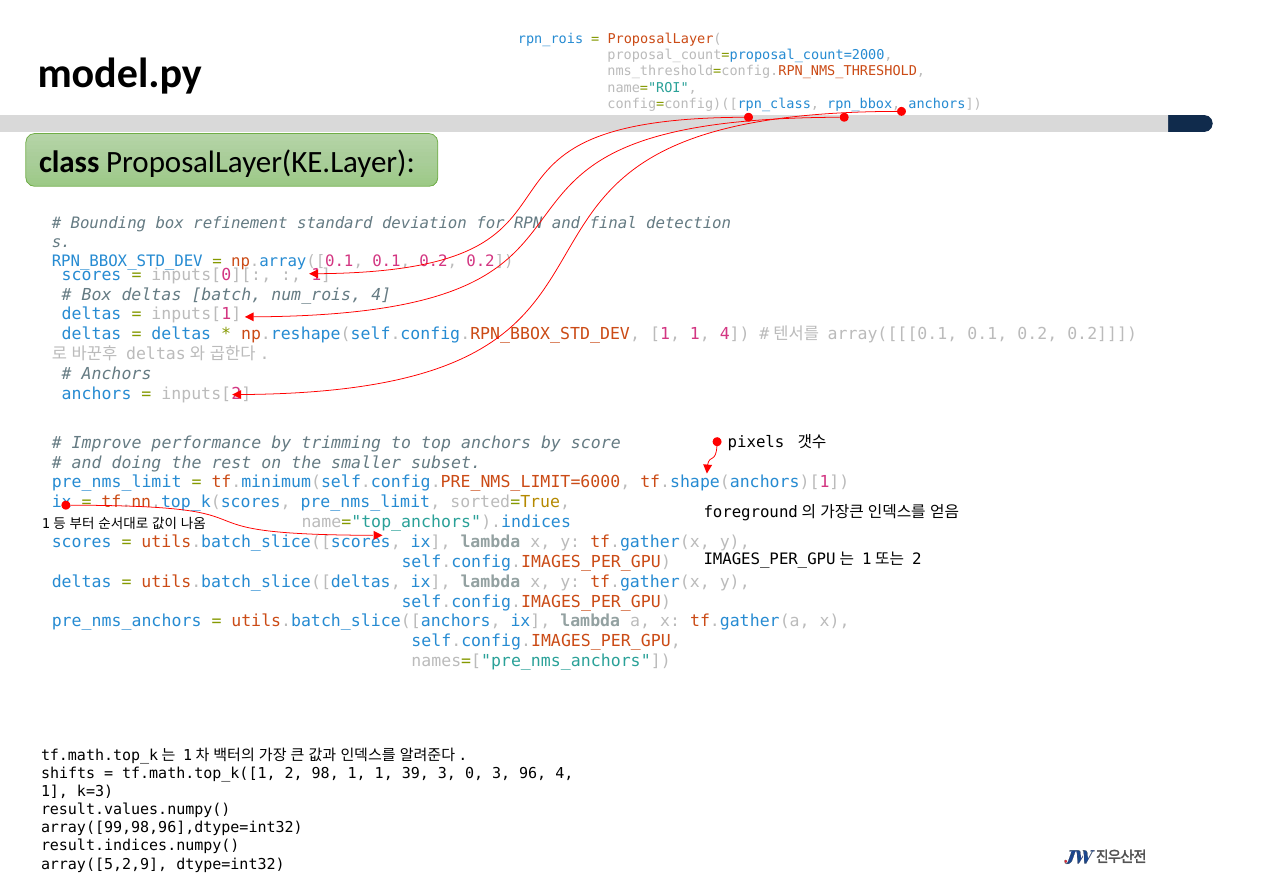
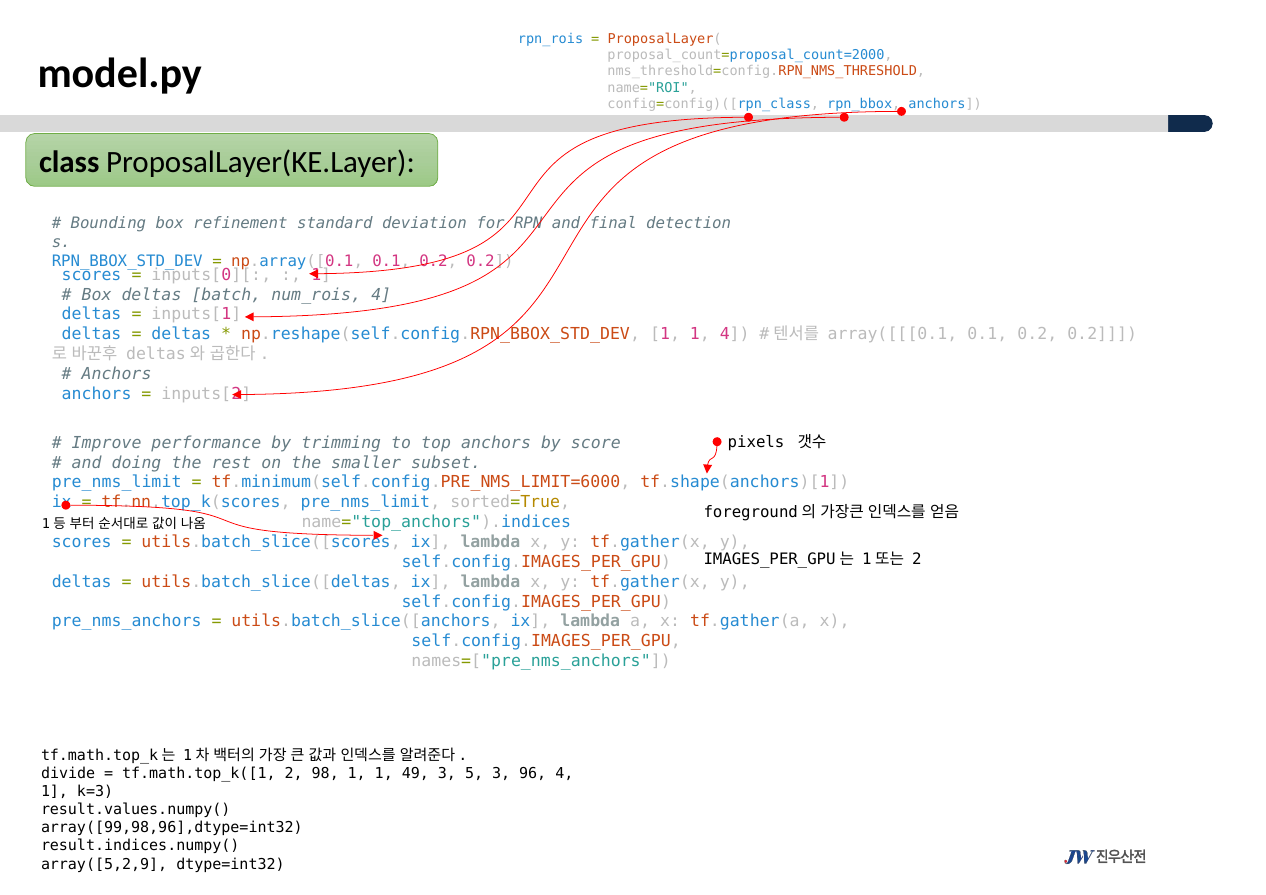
shifts: shifts -> divide (68, 774)
39: 39 -> 49 (415, 774)
0: 0 -> 5 (474, 774)
